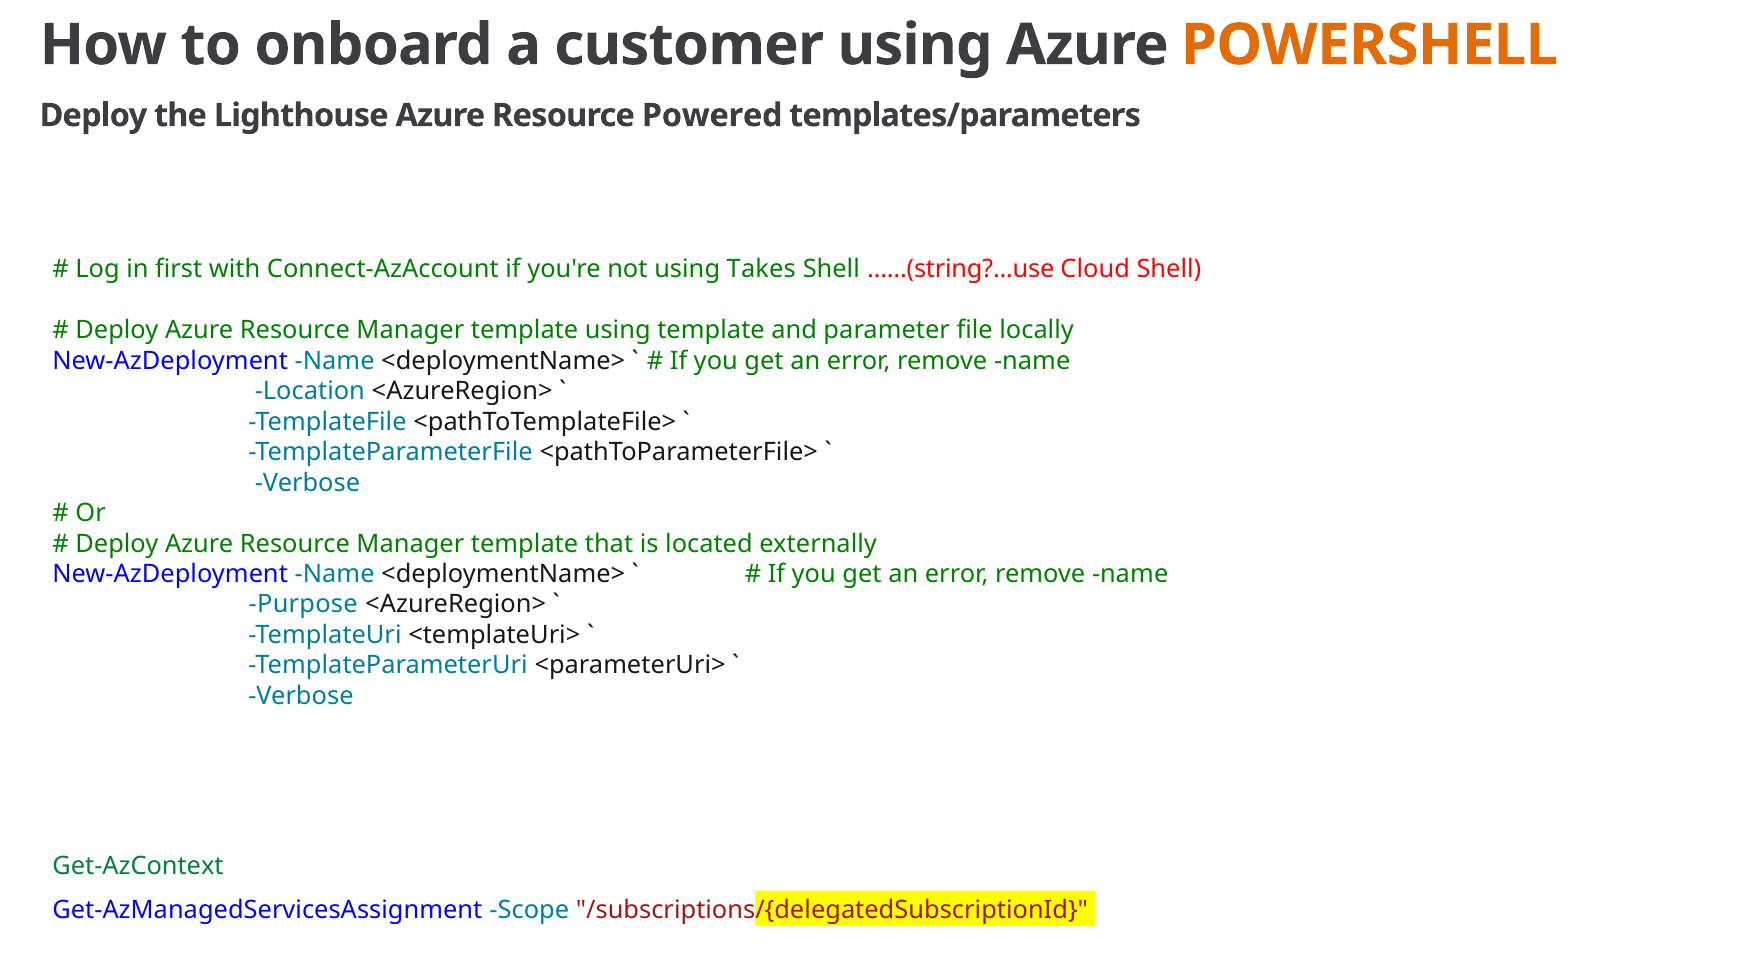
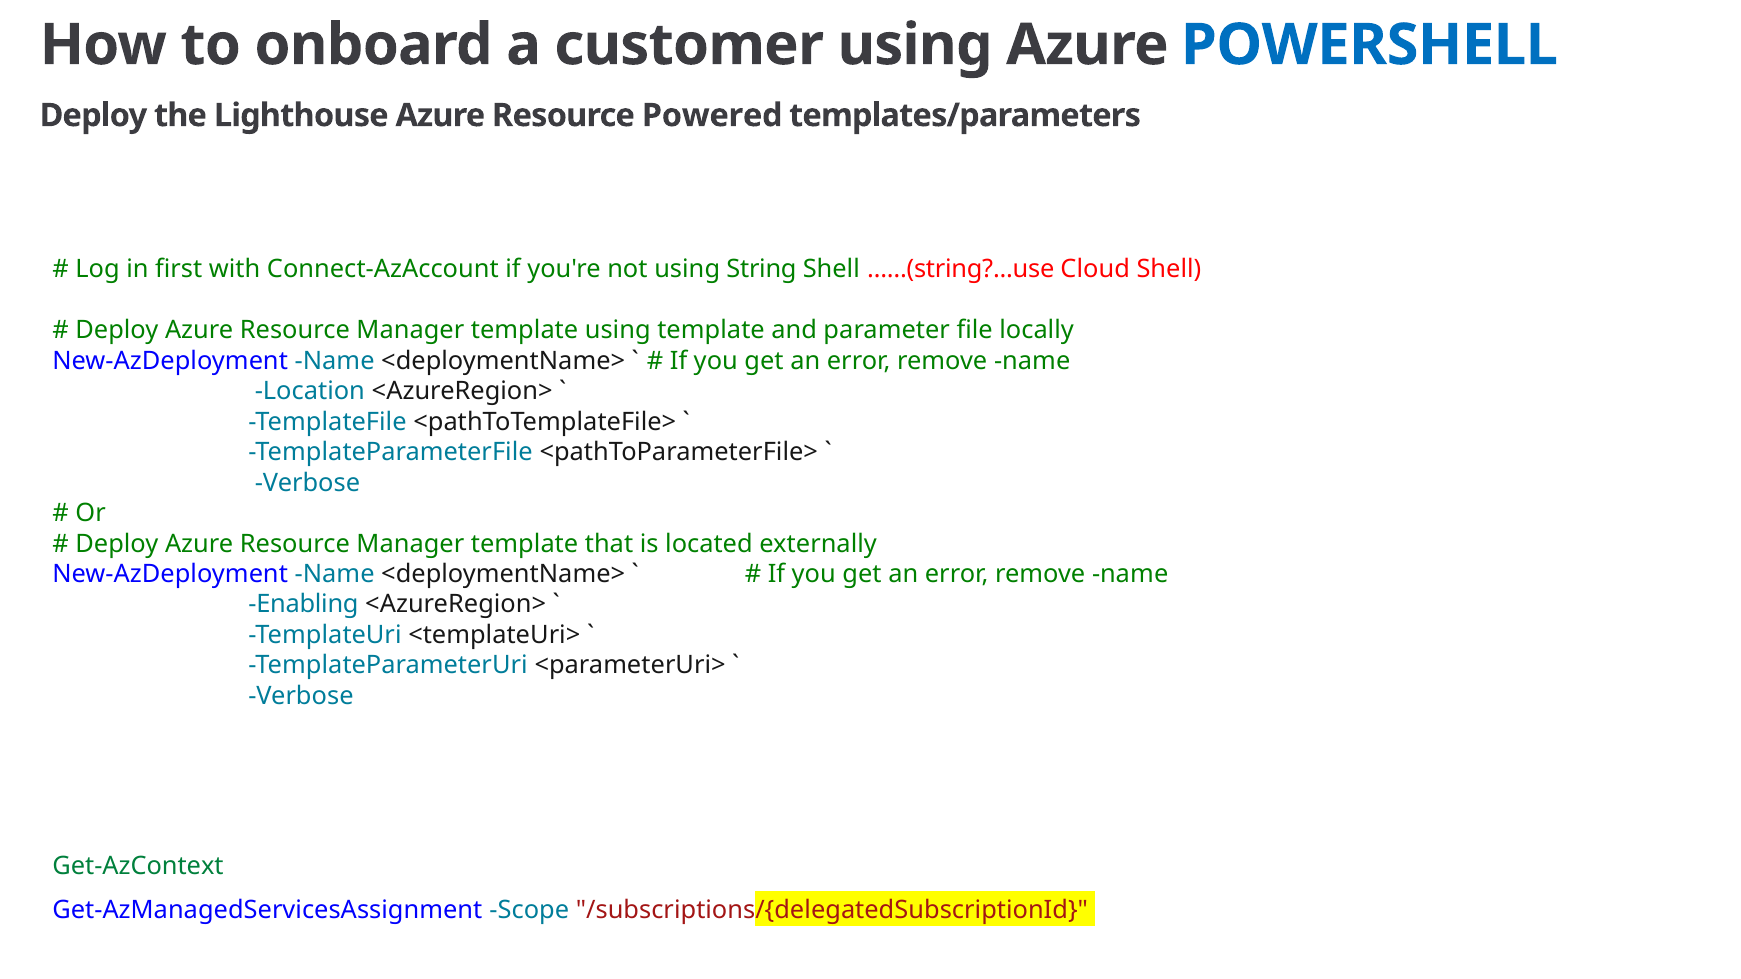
POWERSHELL colour: orange -> blue (1369, 45)
Takes: Takes -> String (761, 269)
Purpose: Purpose -> Enabling (303, 605)
